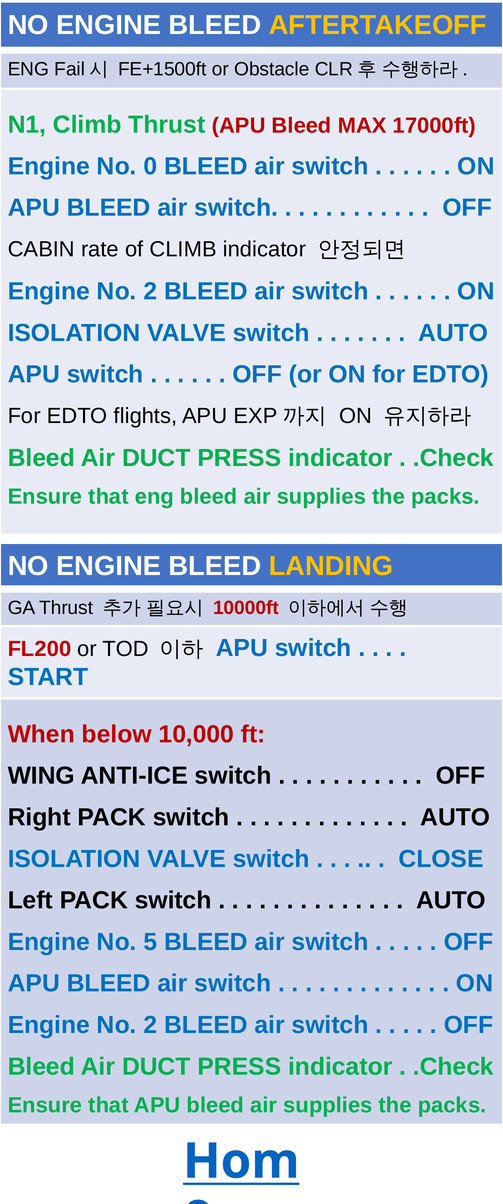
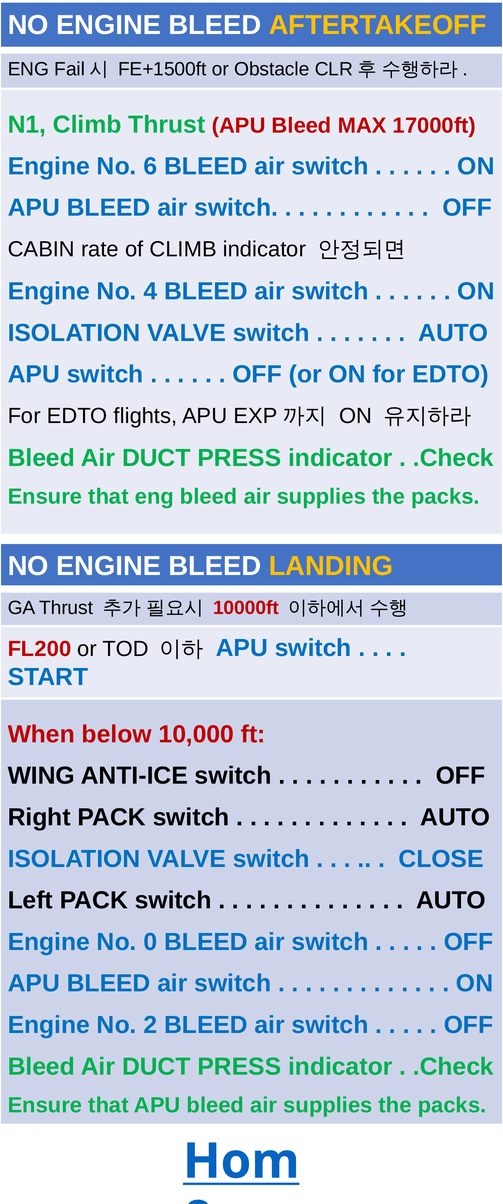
0: 0 -> 6 (150, 166)
2: 2 -> 4 (150, 291)
5: 5 -> 0 (150, 942)
